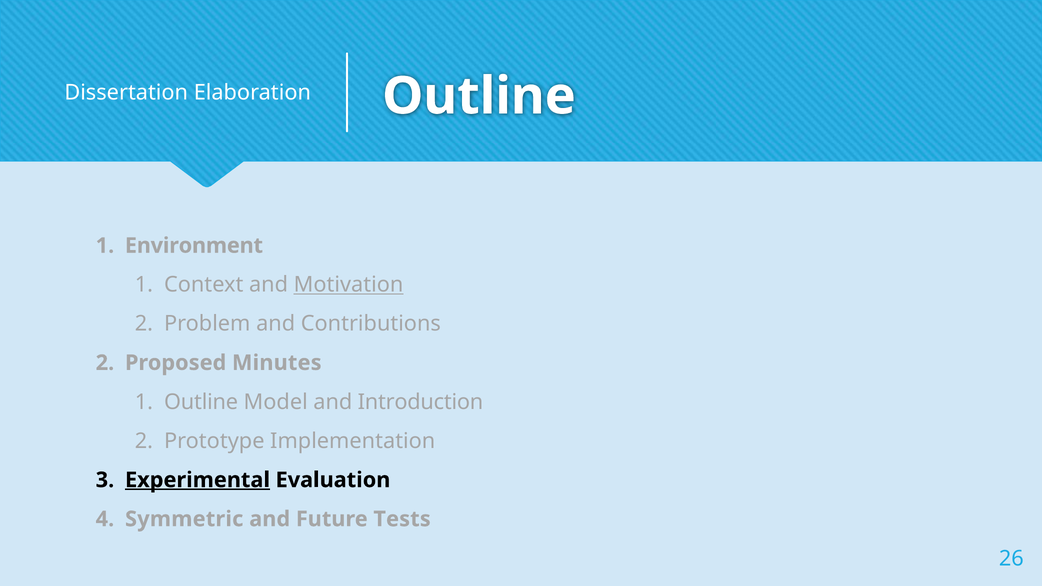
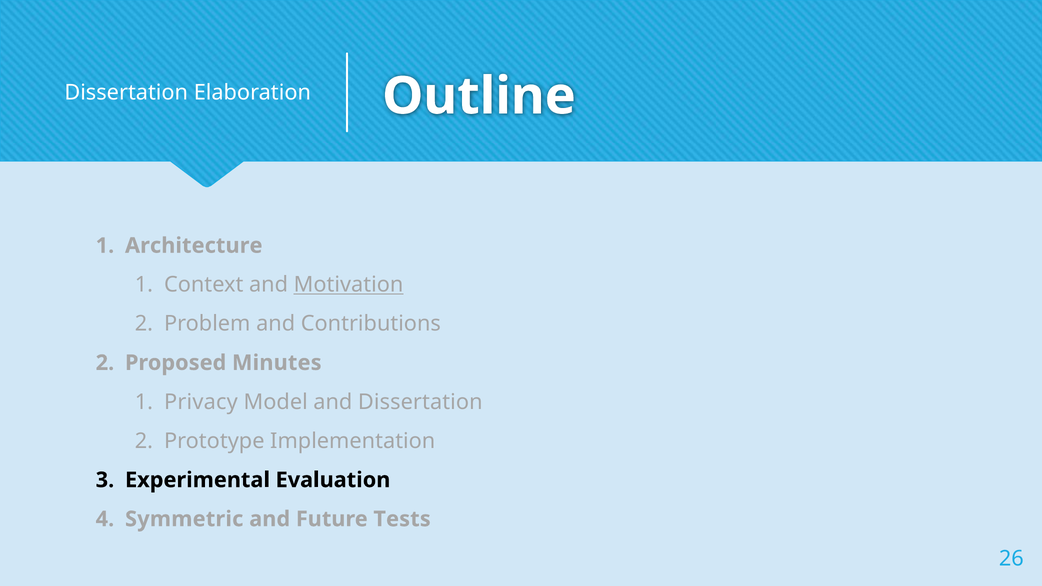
Environment: Environment -> Architecture (194, 246)
Outline: Outline -> Privacy (201, 402)
and Introduction: Introduction -> Dissertation (420, 402)
Experimental underline: present -> none (197, 480)
